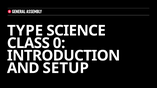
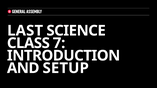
TYPE: TYPE -> LAST (25, 31)
0: 0 -> 7 (59, 43)
